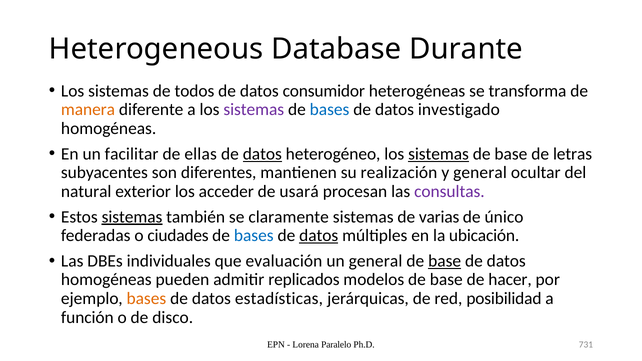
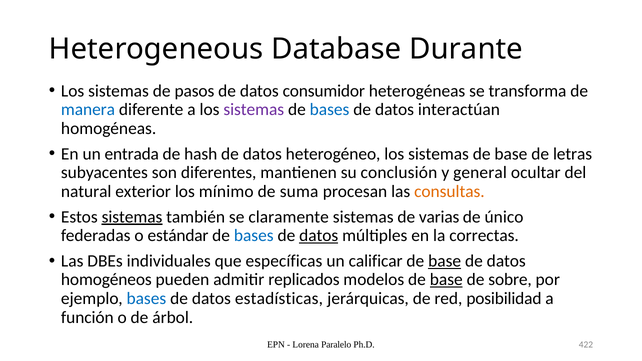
todos: todos -> pasos (194, 91)
manera colour: orange -> blue (88, 110)
investigado: investigado -> interactúan (459, 110)
facilitar: facilitar -> entrada (132, 154)
ellas: ellas -> hash (201, 154)
datos underline: present -> none (262, 154)
sistemas underline: present -> none (439, 154)
realización: realización -> conclusión (399, 173)
acceder: acceder -> mínimo (226, 191)
usará: usará -> suma (299, 191)
consultas colour: purple -> orange (449, 191)
ciudades: ciudades -> estándar (178, 236)
ubicación: ubicación -> correctas (484, 236)
evaluación: evaluación -> específicas (284, 261)
un general: general -> calificar (376, 261)
homogéneas: homogéneas -> homogéneos (106, 280)
base underline: none -> present (446, 280)
hacer: hacer -> sobre (510, 280)
bases colour: orange -> blue (146, 299)
disco: disco -> árbol (173, 317)
731: 731 -> 422 (586, 345)
